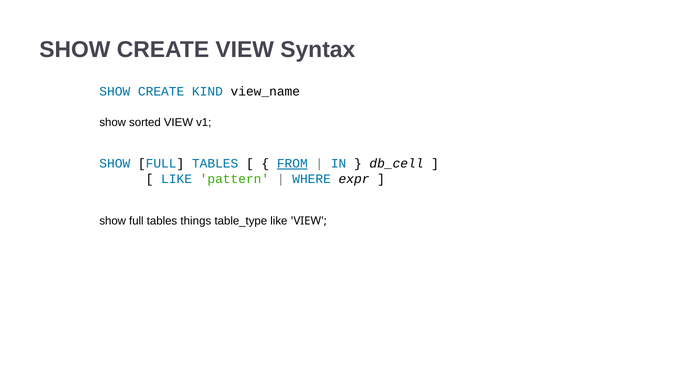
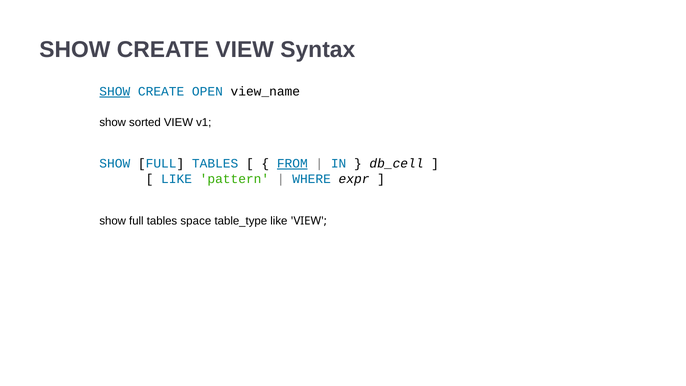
SHOW underline: none -> present (115, 91)
KIND: KIND -> OPEN (207, 91)
things: things -> space (196, 221)
